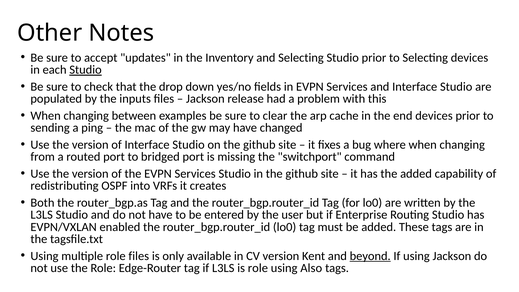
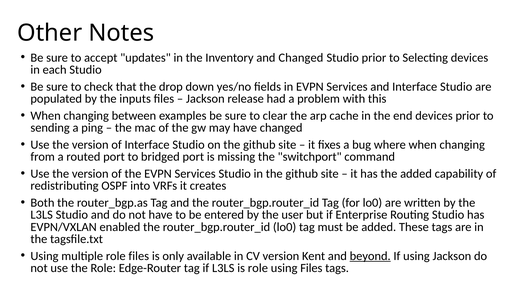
and Selecting: Selecting -> Changed (301, 58)
Studio underline: present -> none (86, 70)
using Also: Also -> Files (311, 268)
